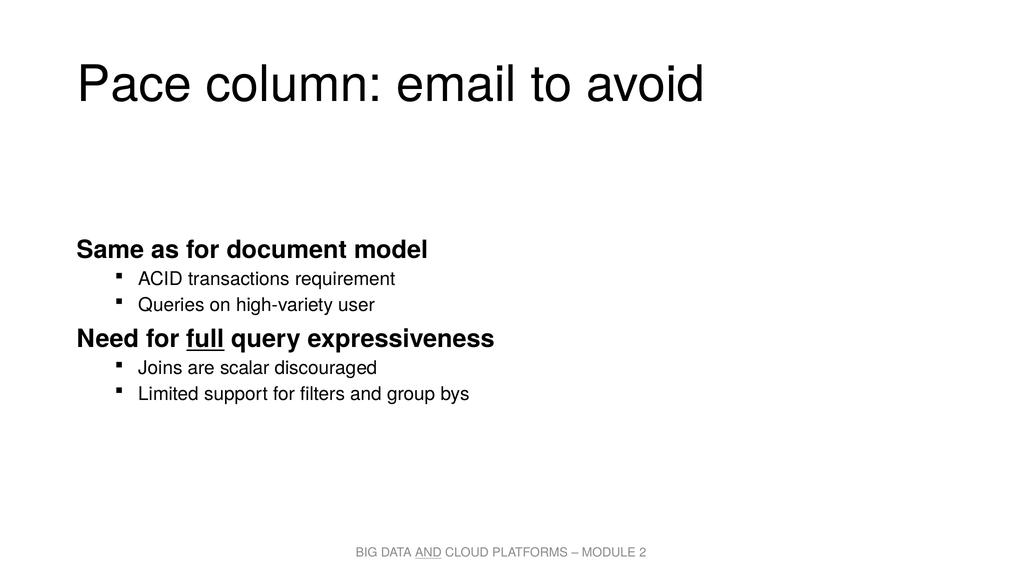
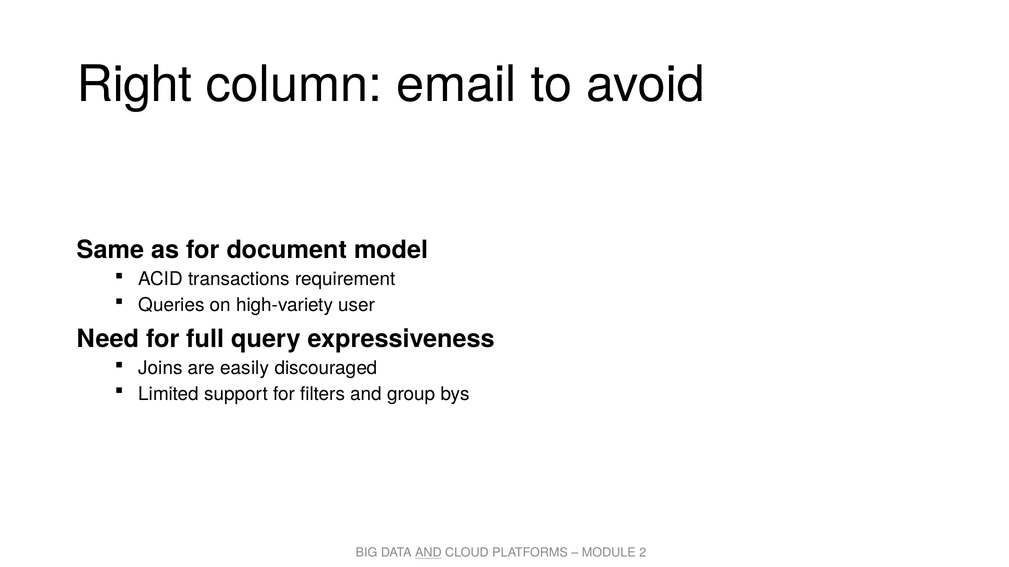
Pace: Pace -> Right (135, 85)
full underline: present -> none (205, 340)
scalar: scalar -> easily (245, 369)
